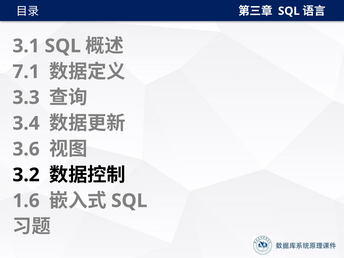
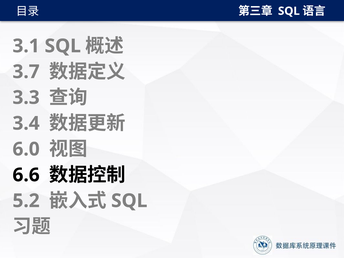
7.1: 7.1 -> 3.7 (26, 72)
3.6: 3.6 -> 6.0 (26, 149)
3.2: 3.2 -> 6.6 (26, 175)
1.6: 1.6 -> 5.2 (26, 201)
